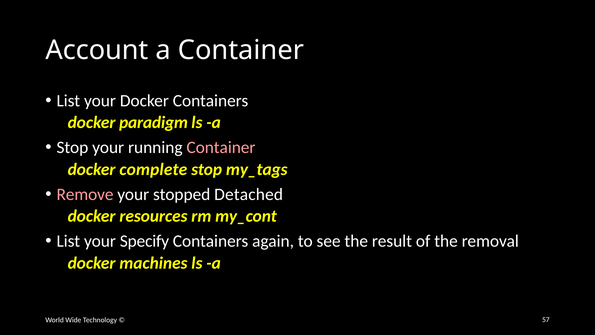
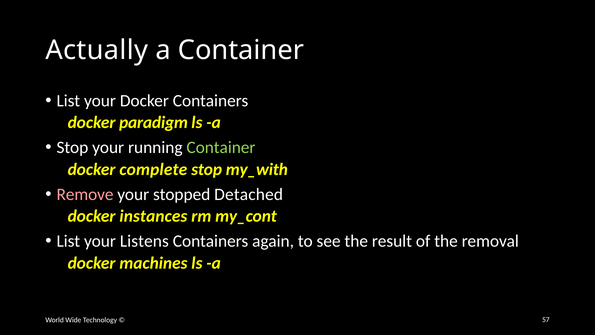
Account: Account -> Actually (97, 50)
Container colour: pink -> light green (221, 147)
my_tags: my_tags -> my_with (257, 169)
resources: resources -> instances (153, 216)
Specify: Specify -> Listens (144, 241)
